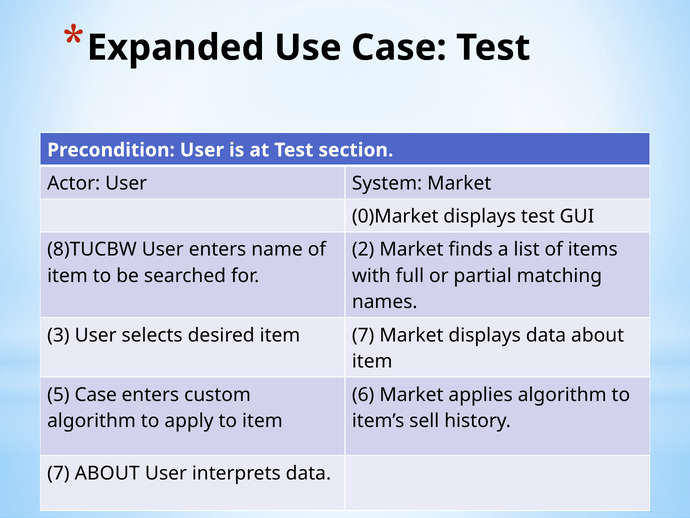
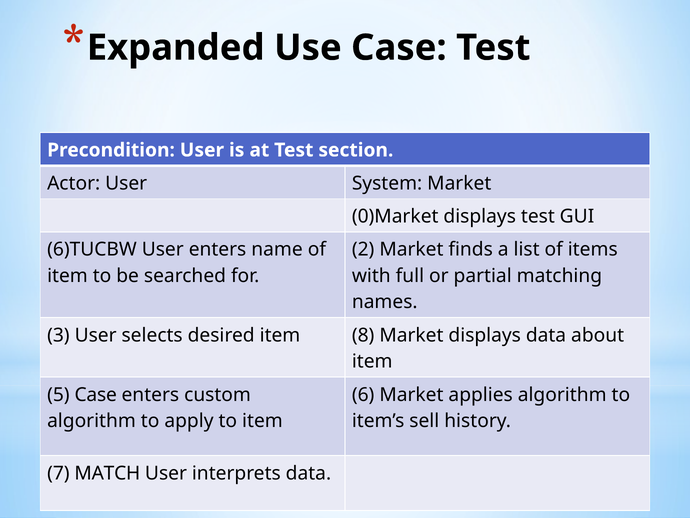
8)TUCBW: 8)TUCBW -> 6)TUCBW (92, 249)
item 7: 7 -> 8 (363, 335)
7 ABOUT: ABOUT -> MATCH (107, 473)
